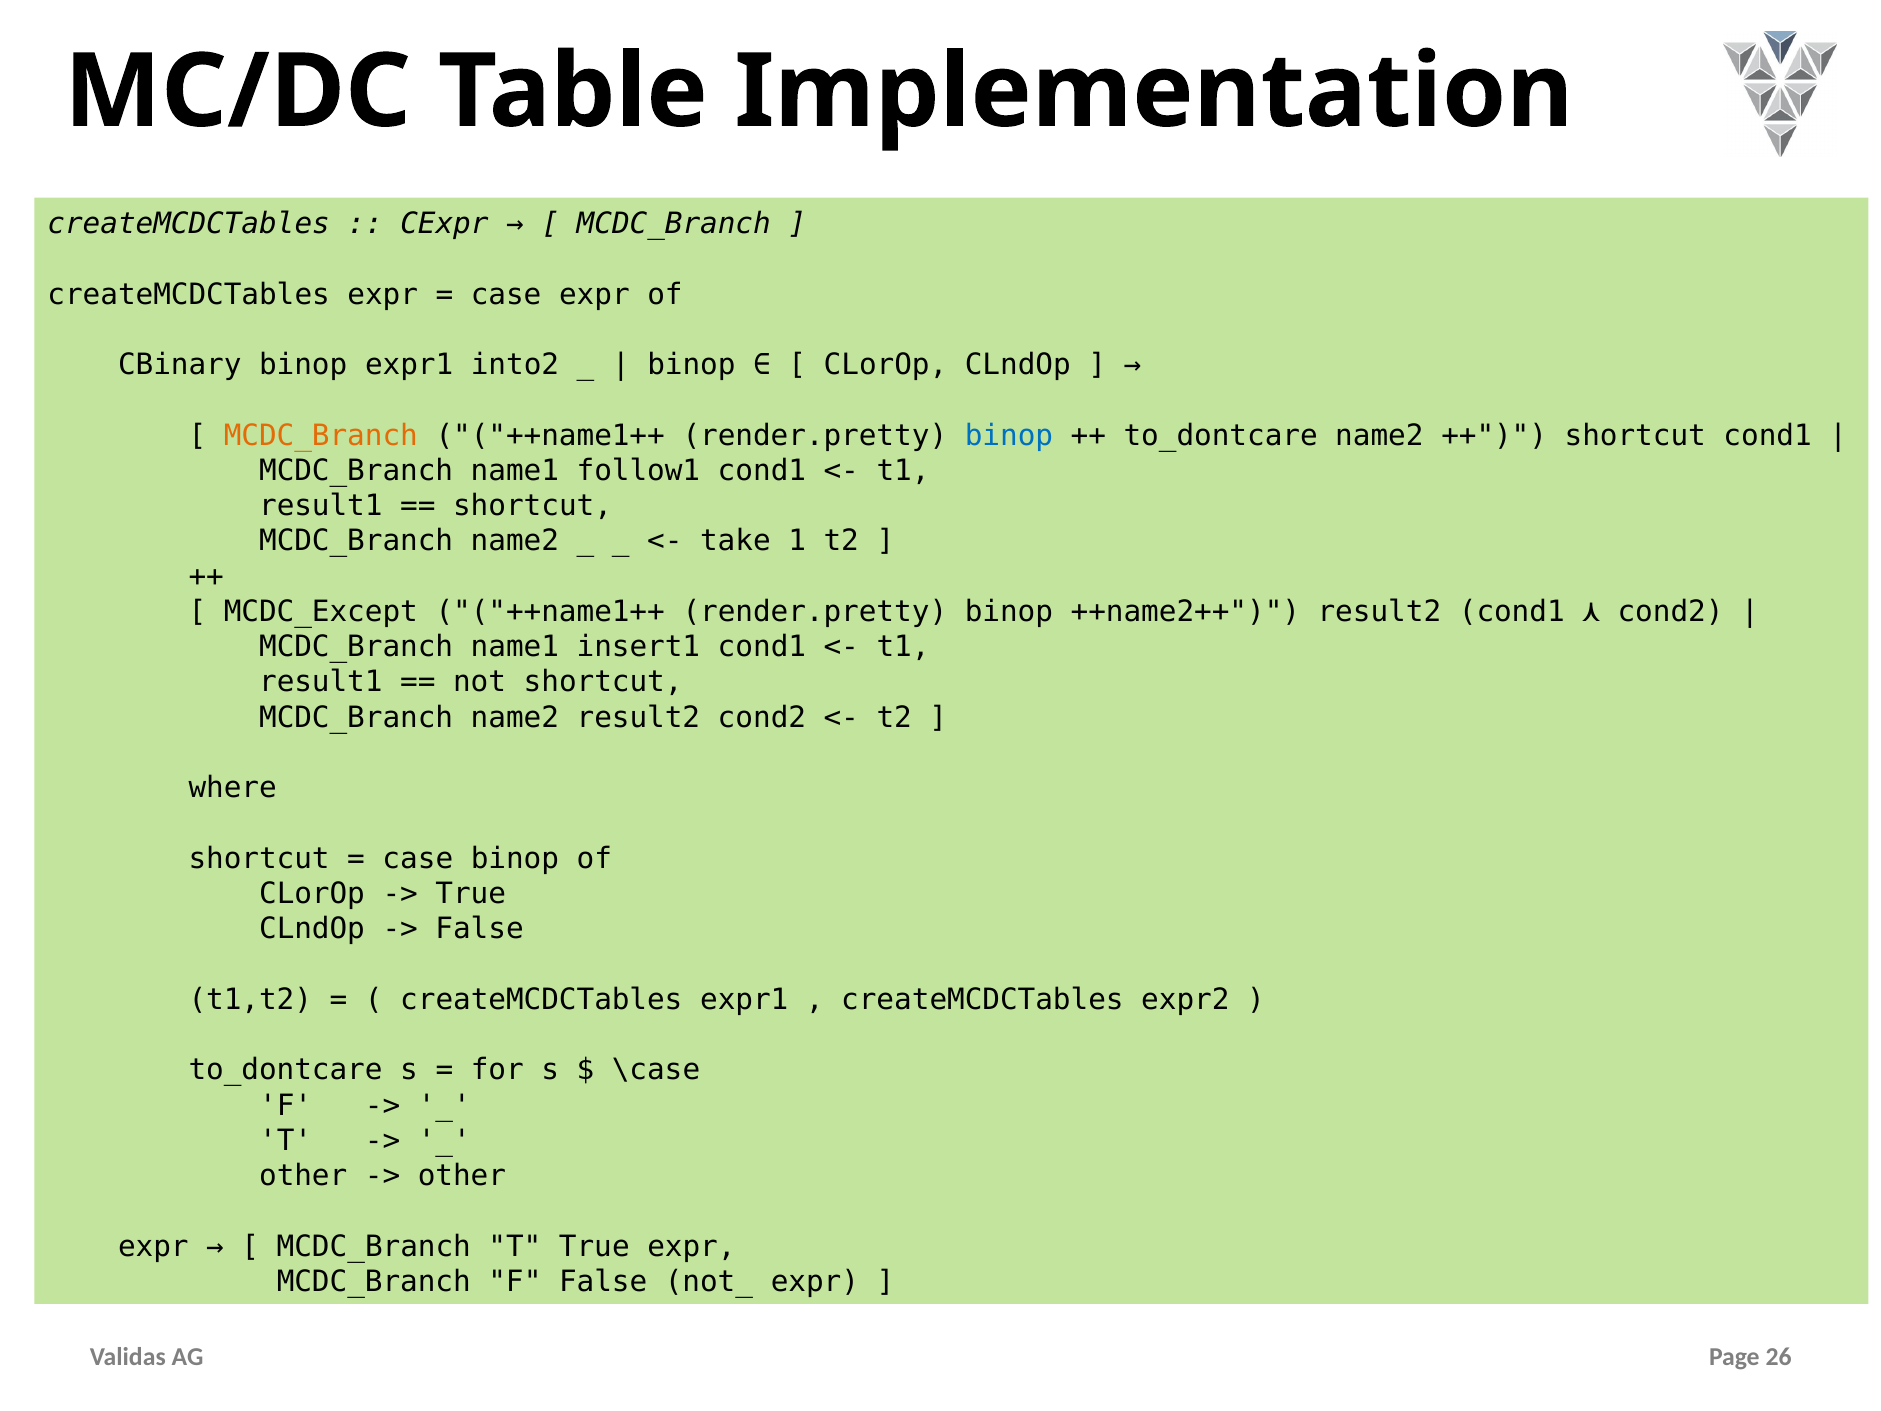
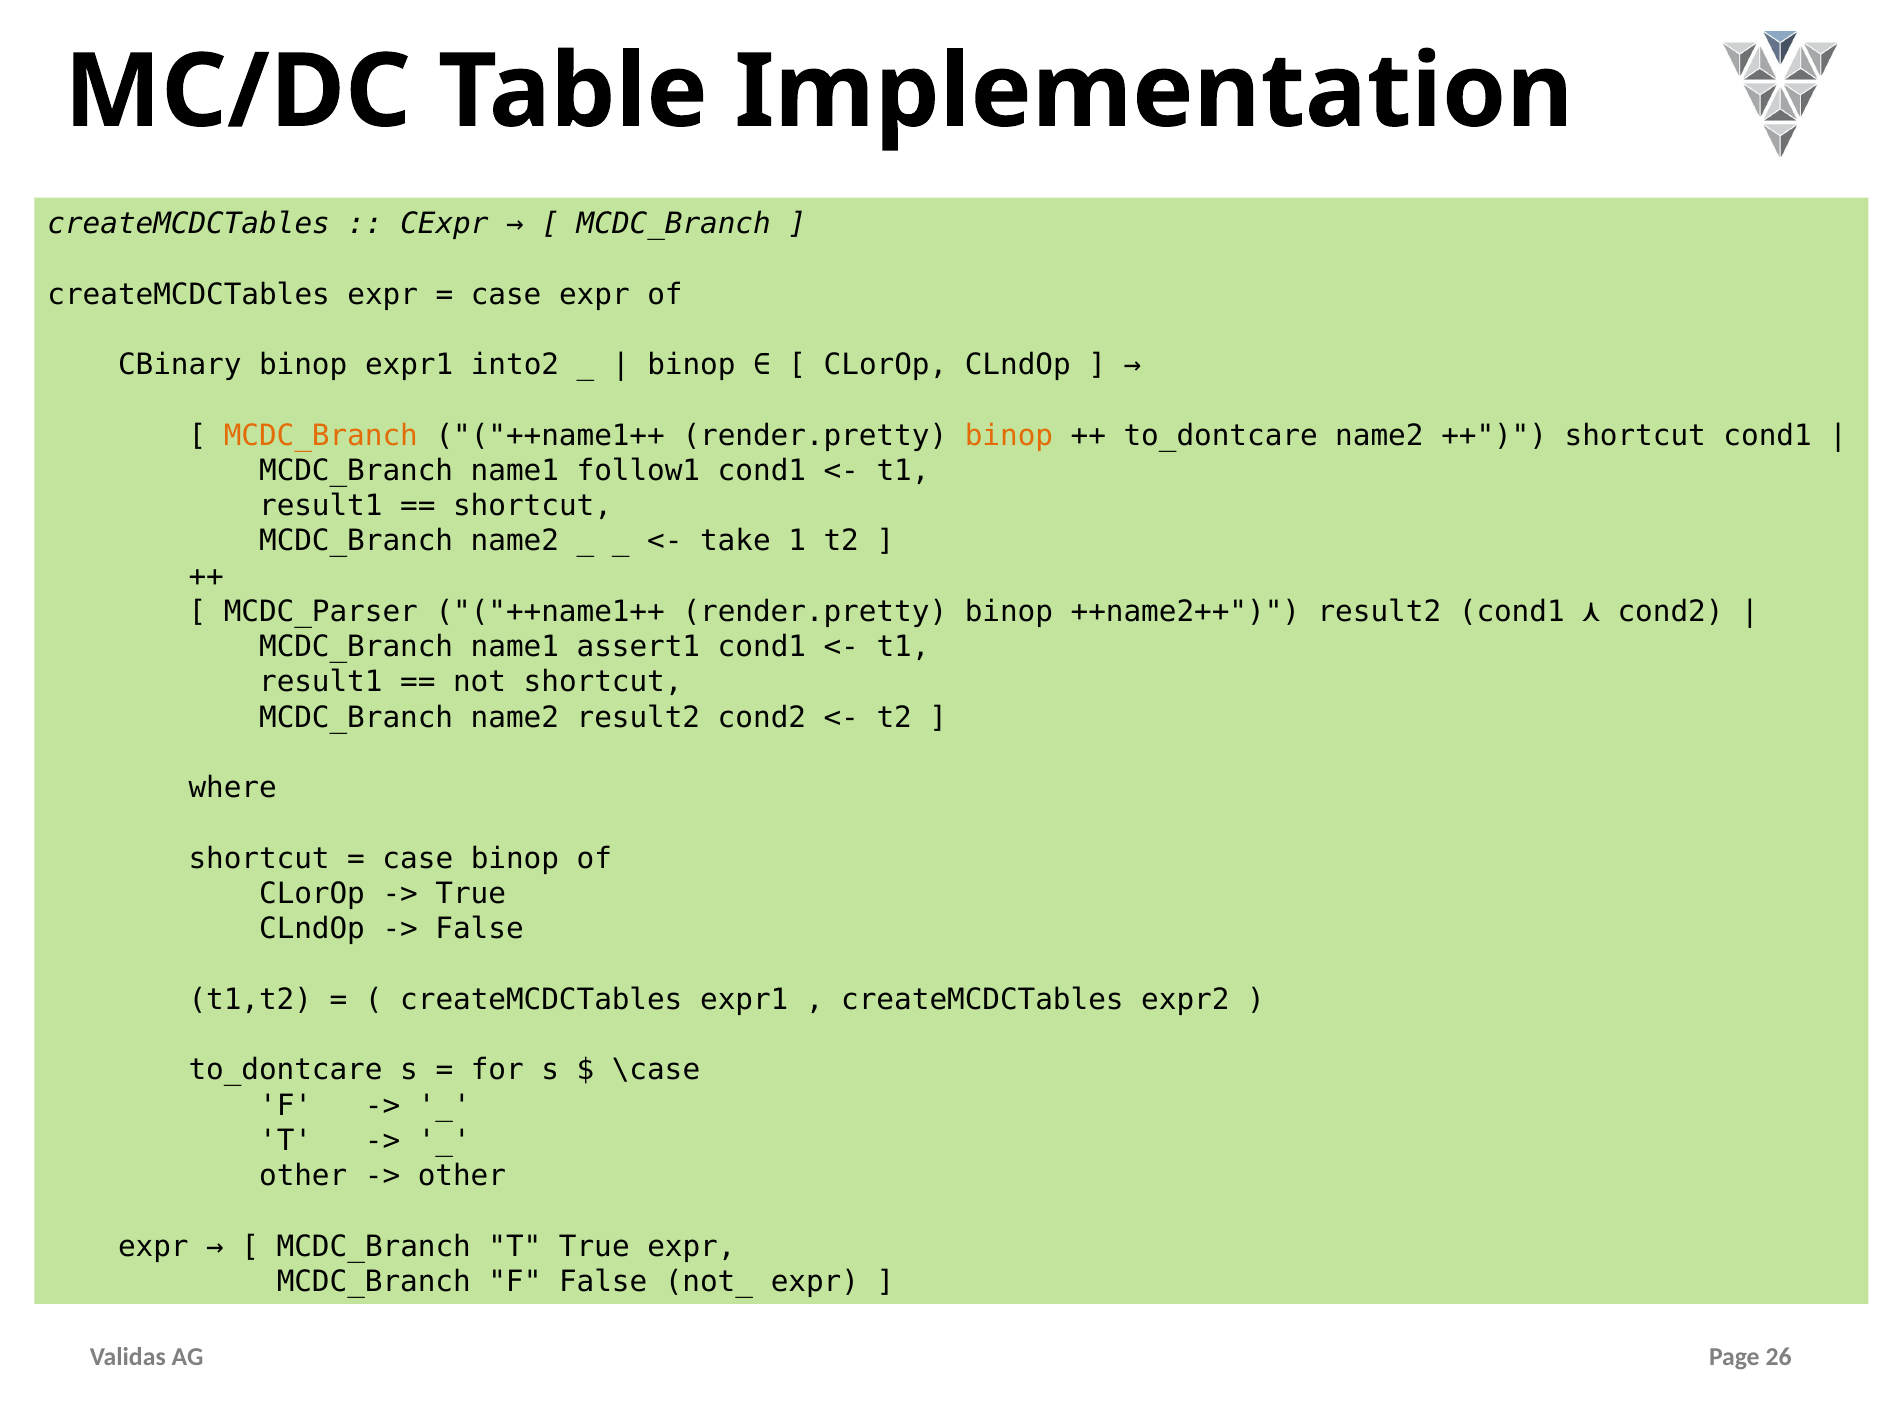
binop colour: blue -> orange (1009, 435)
MCDC_Except: MCDC_Except -> MCDC_Parser (321, 612)
insert1: insert1 -> assert1 (638, 647)
